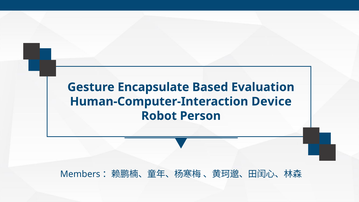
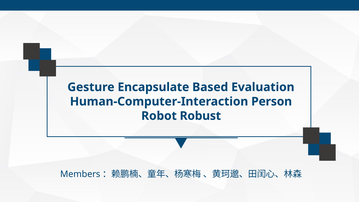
Device: Device -> Person (272, 101)
Person: Person -> Robust (200, 116)
